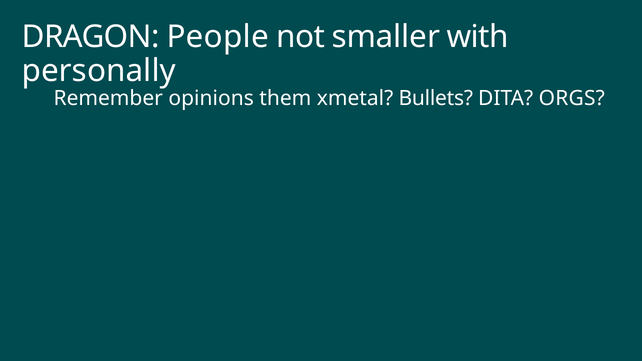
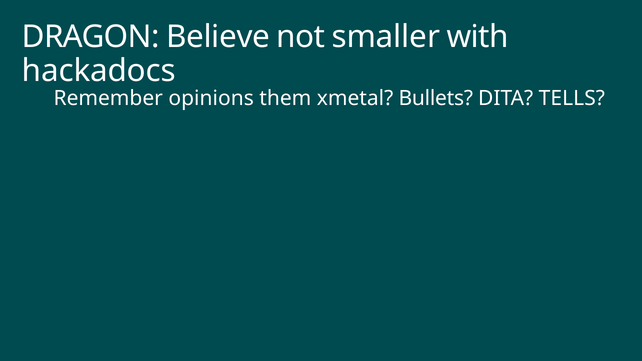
People: People -> Believe (218, 37)
personally: personally -> hackadocs (99, 71)
ORGS: ORGS -> TELLS (572, 98)
